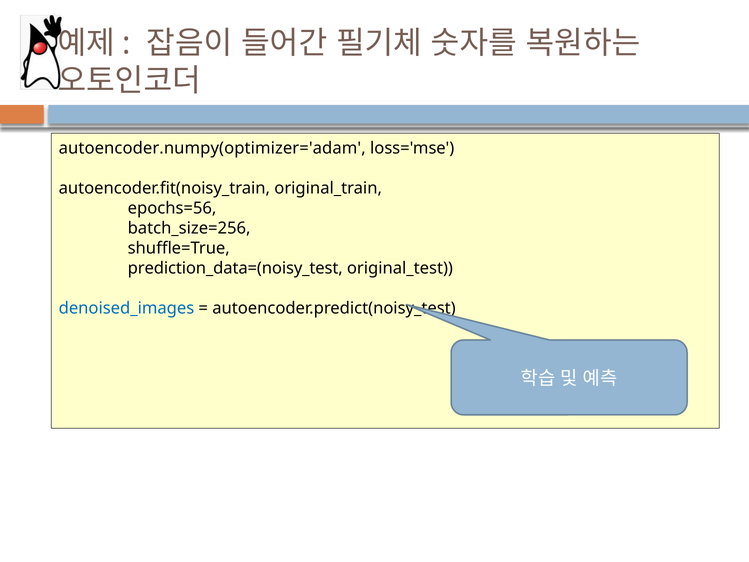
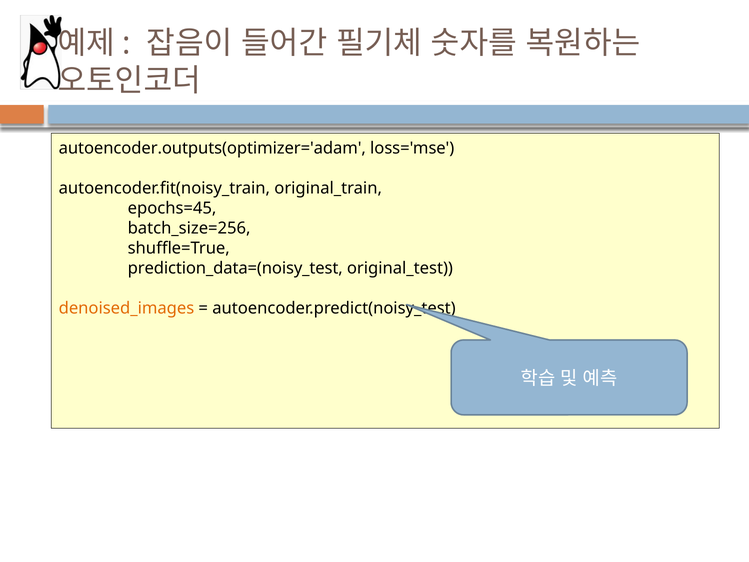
autoencoder.numpy(optimizer='adam: autoencoder.numpy(optimizer='adam -> autoencoder.outputs(optimizer='adam (212, 148)
epochs=56: epochs=56 -> epochs=45 (172, 208)
denoised_images colour: blue -> orange (126, 308)
